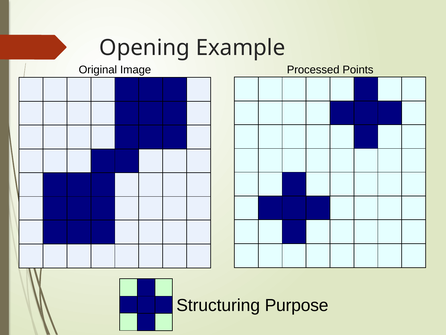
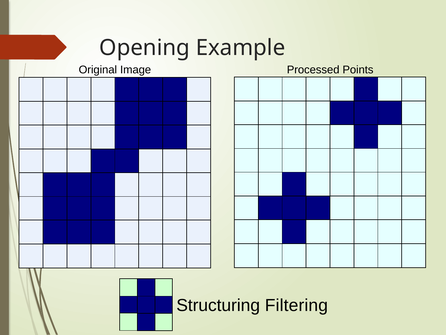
Purpose: Purpose -> Filtering (296, 305)
